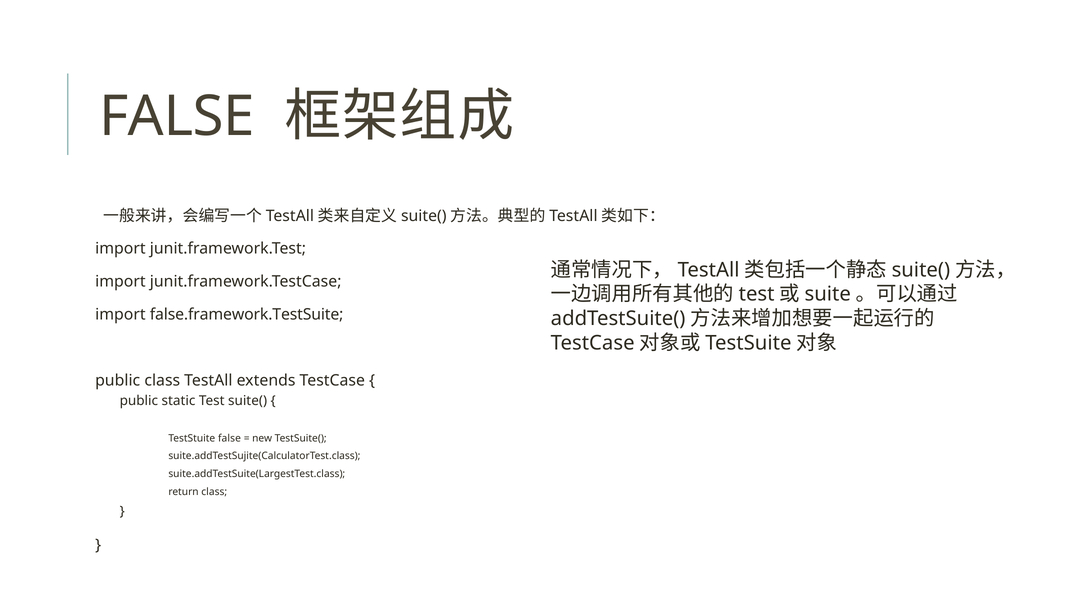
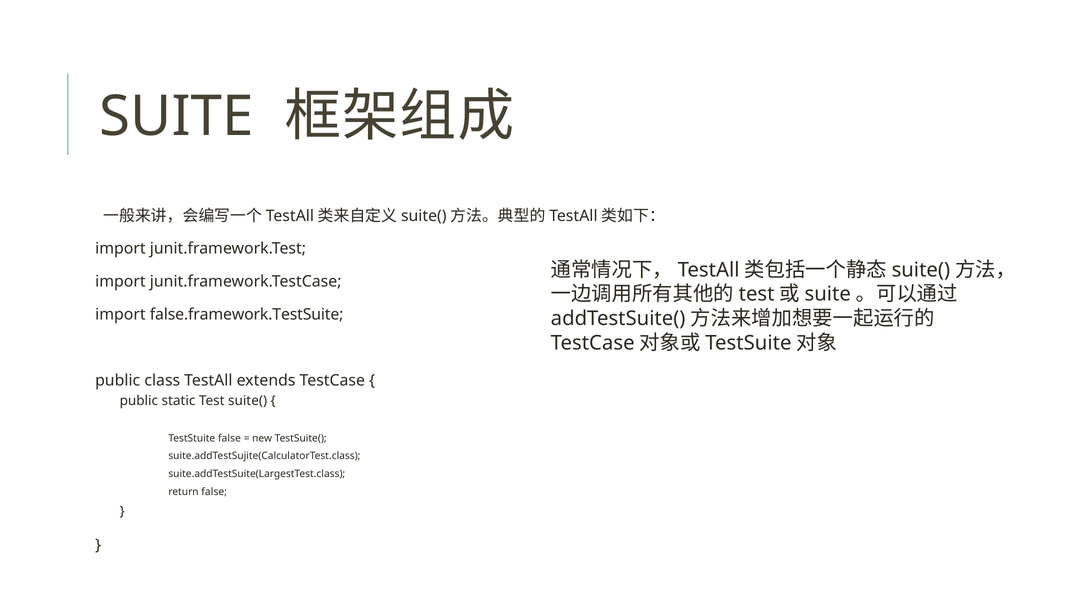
FALSE: FALSE -> SUITE (177, 116)
return class: class -> false (214, 492)
